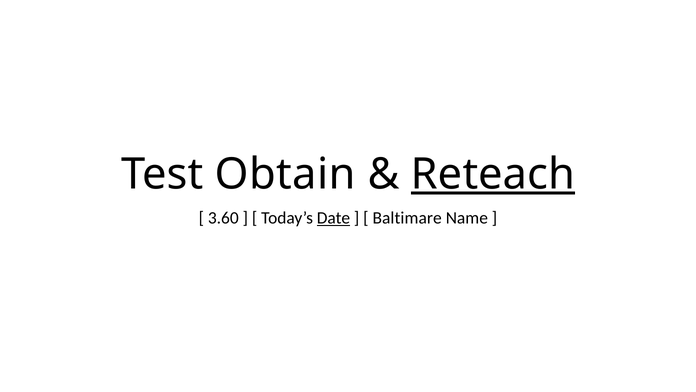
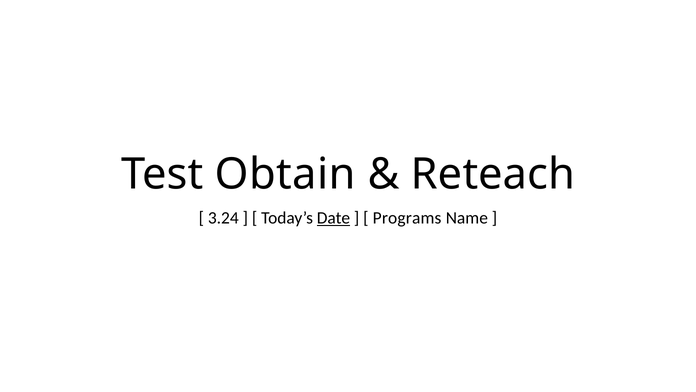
Reteach underline: present -> none (493, 174)
3.60: 3.60 -> 3.24 (223, 218)
Baltimare: Baltimare -> Programs (407, 218)
